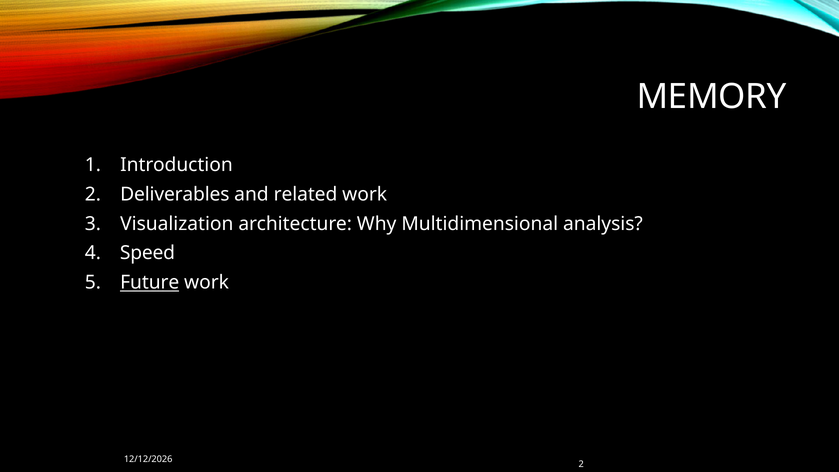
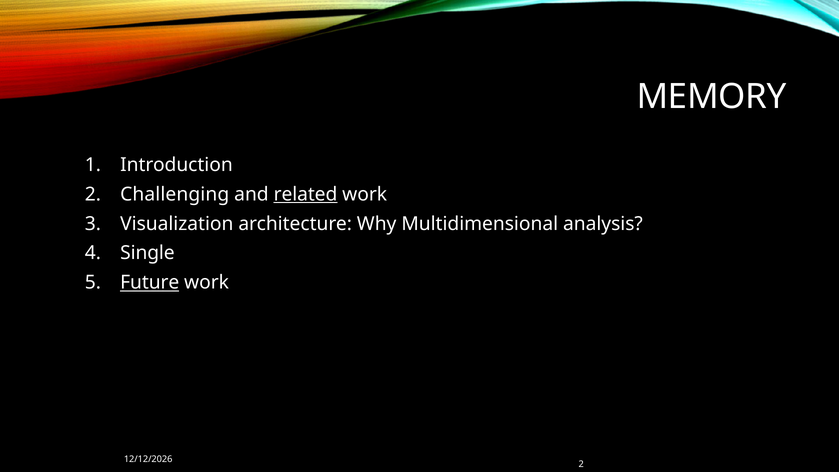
Deliverables: Deliverables -> Challenging (175, 194)
related underline: none -> present (305, 194)
Speed: Speed -> Single (147, 253)
